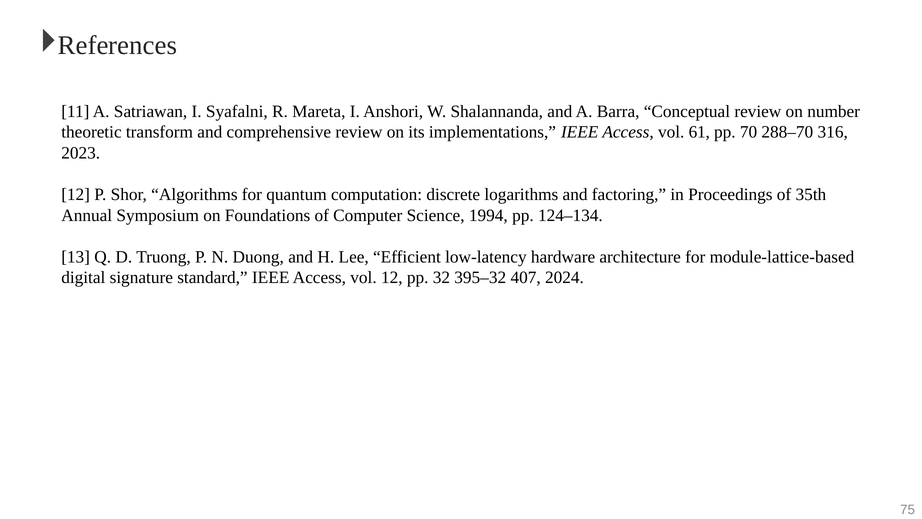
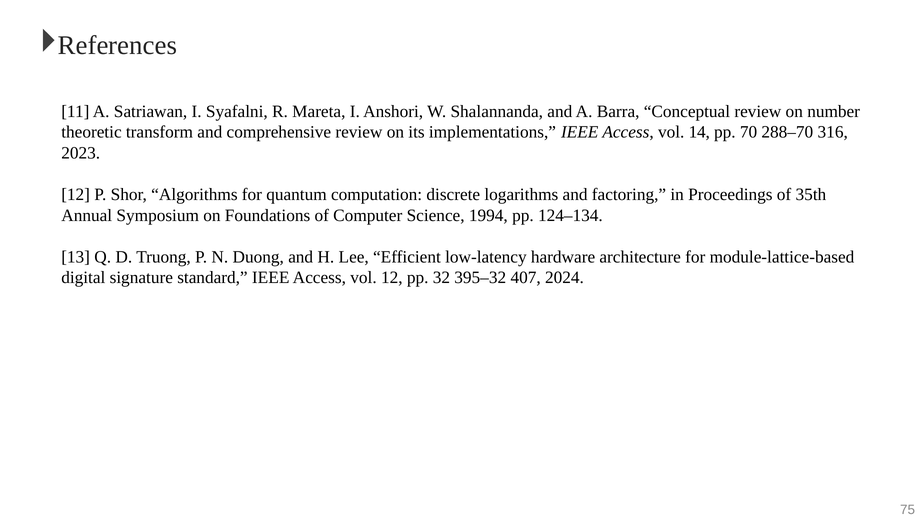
61: 61 -> 14 (699, 132)
